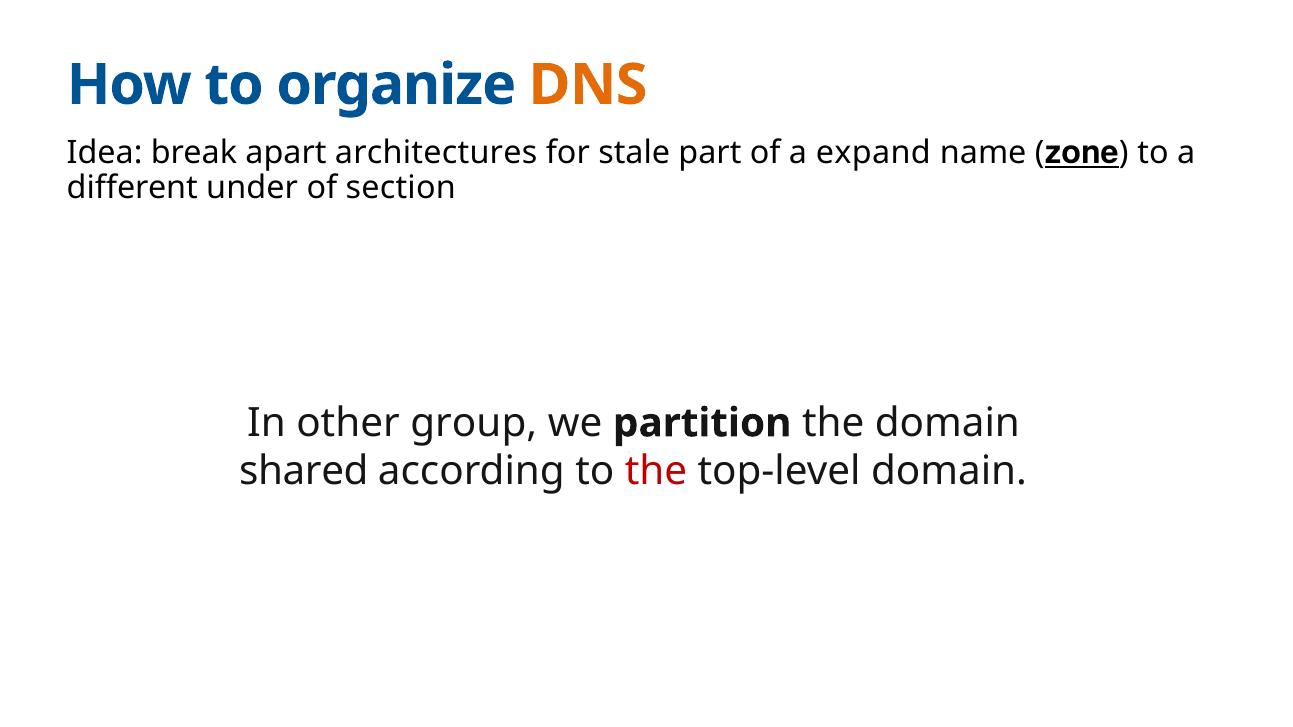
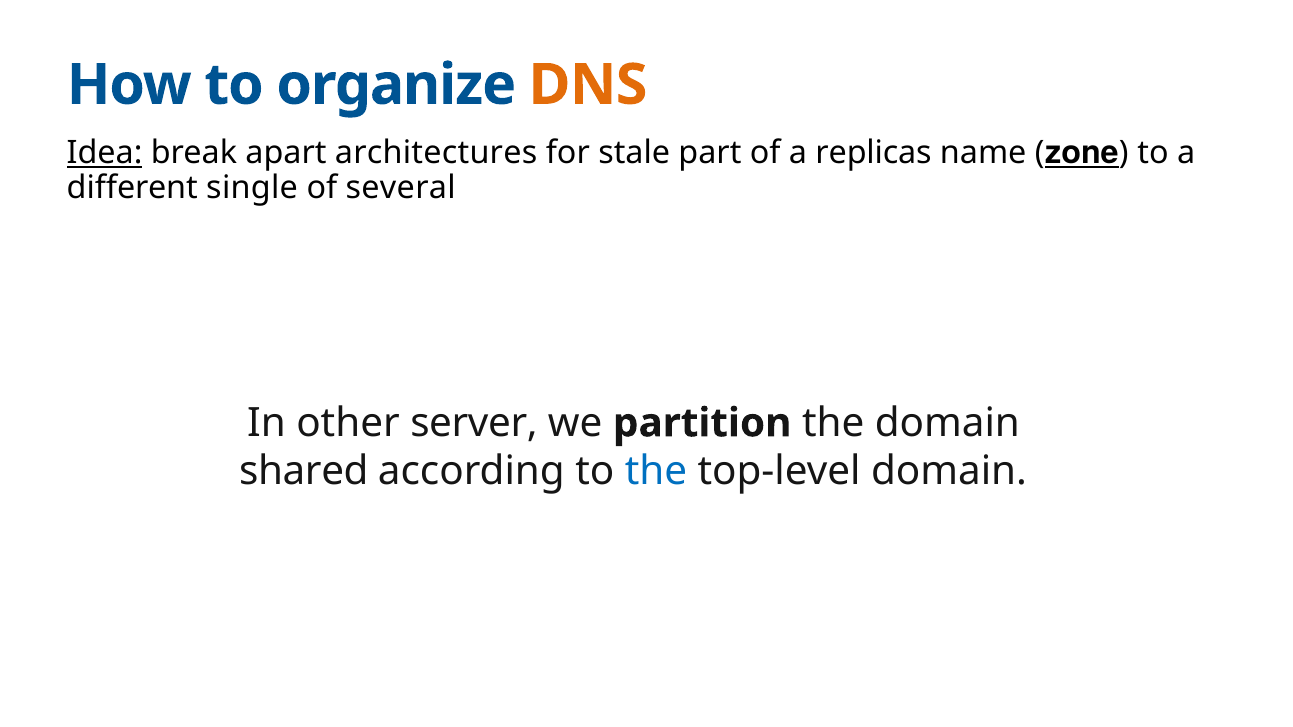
Idea underline: none -> present (105, 153)
expand: expand -> replicas (874, 153)
under: under -> single (252, 188)
of section: section -> several (401, 188)
group: group -> server (474, 423)
the colour: red -> blue (656, 472)
